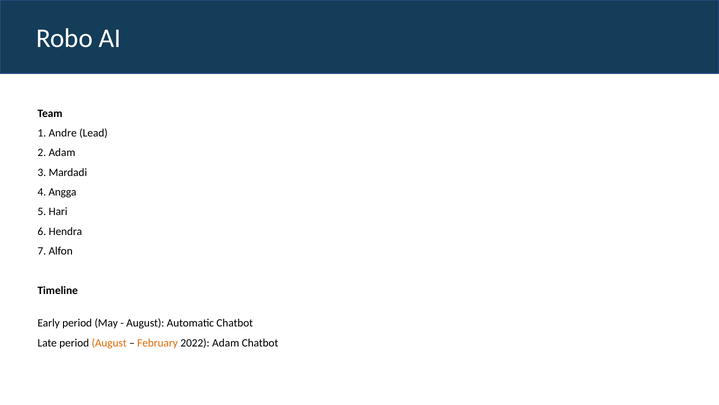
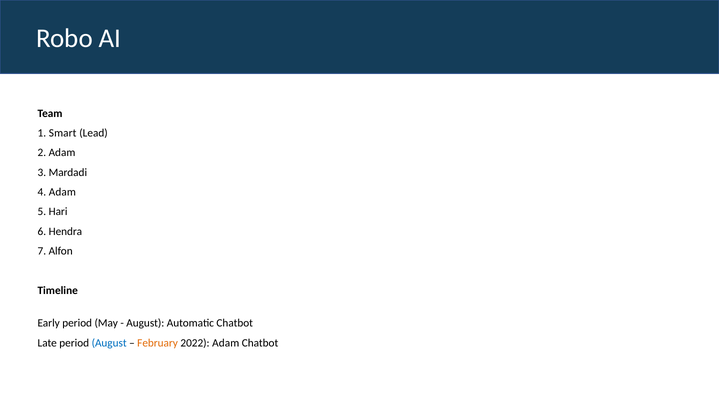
Andre: Andre -> Smart (63, 133)
4 Angga: Angga -> Adam (62, 192)
August colour: orange -> blue (109, 343)
